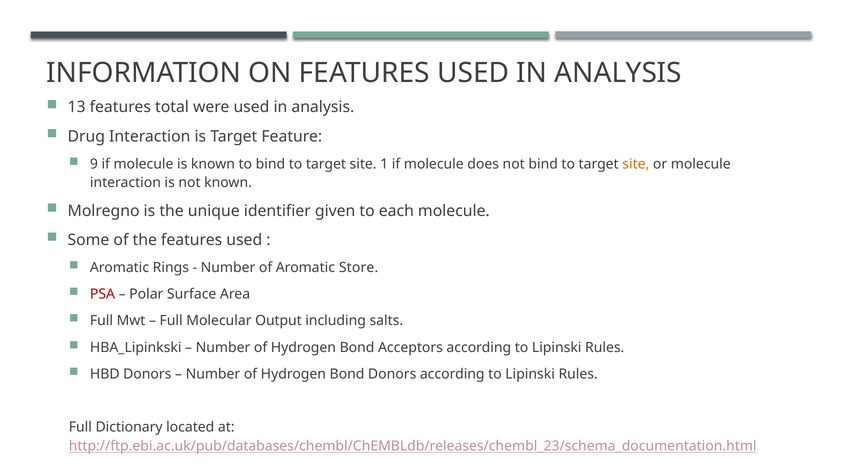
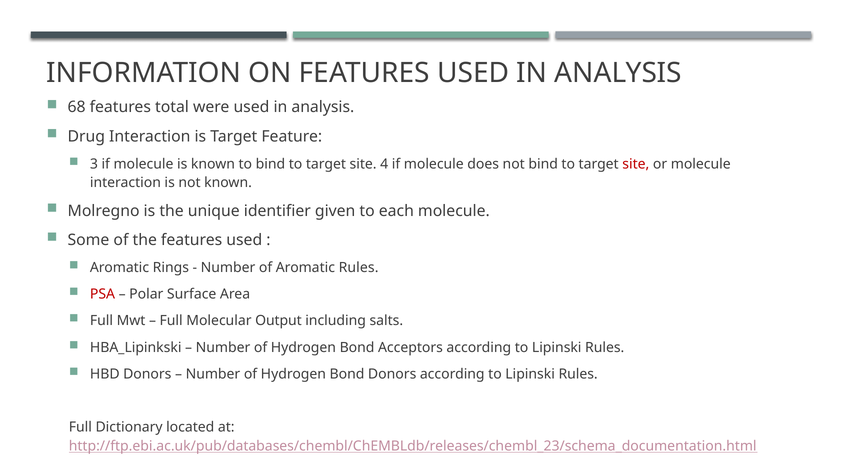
13: 13 -> 68 (77, 107)
9: 9 -> 3 (94, 164)
1: 1 -> 4 (384, 164)
site colour: orange -> red (636, 164)
Aromatic Store: Store -> Rules (359, 267)
